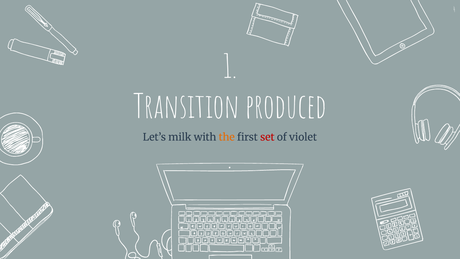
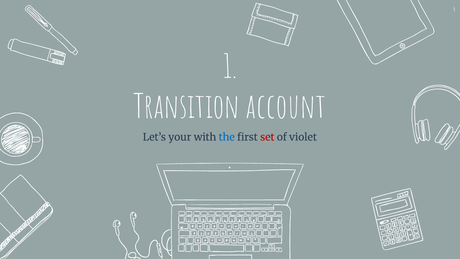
produced: produced -> account (286, 107)
milk: milk -> your (180, 137)
the colour: orange -> blue (227, 137)
